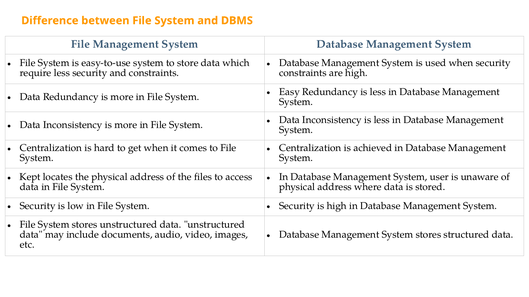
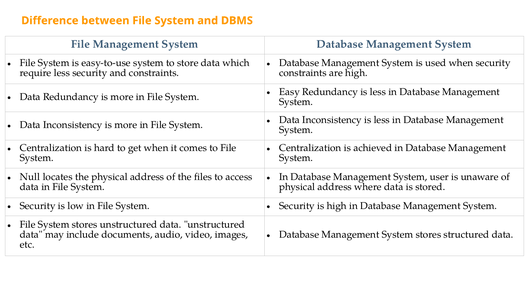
Kept: Kept -> Null (30, 177)
